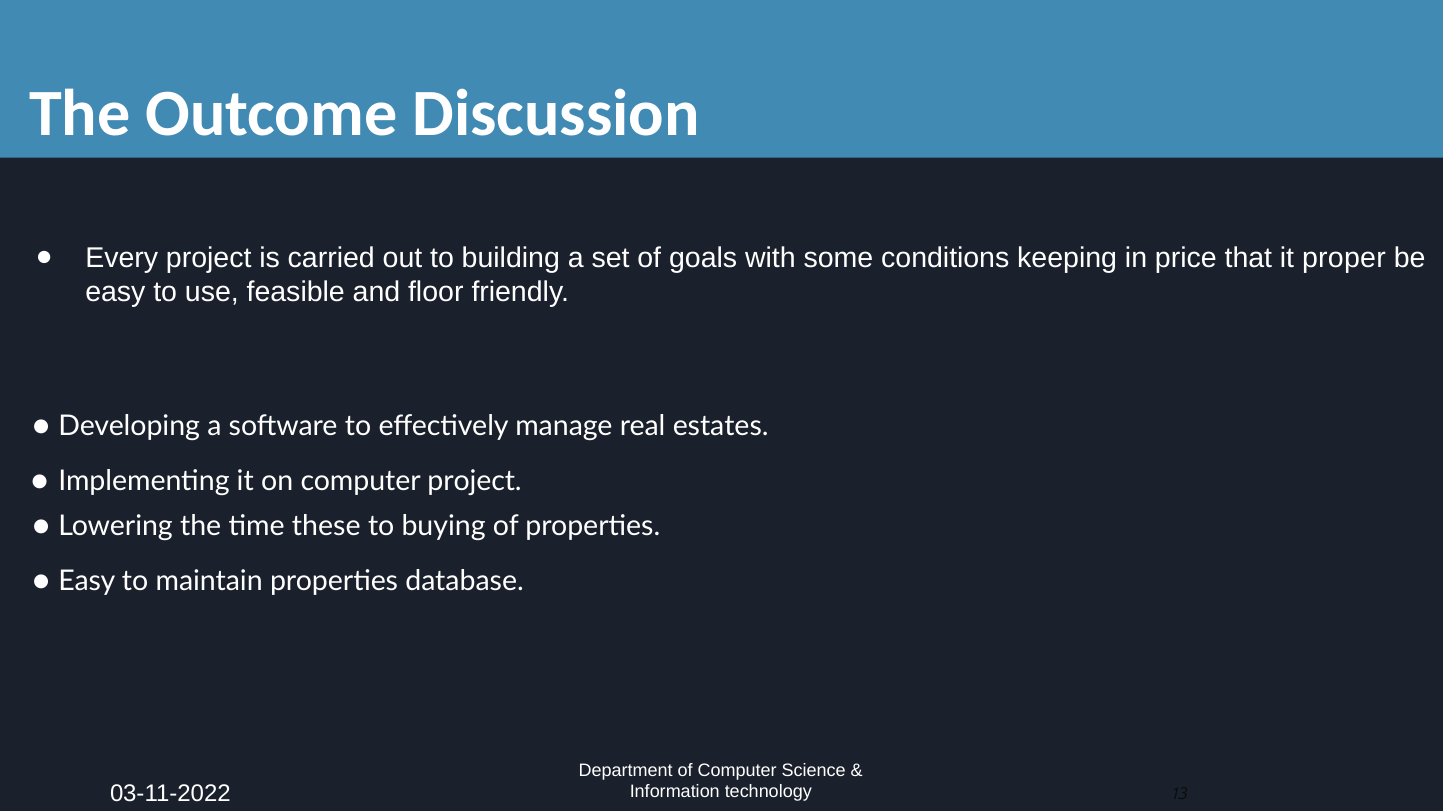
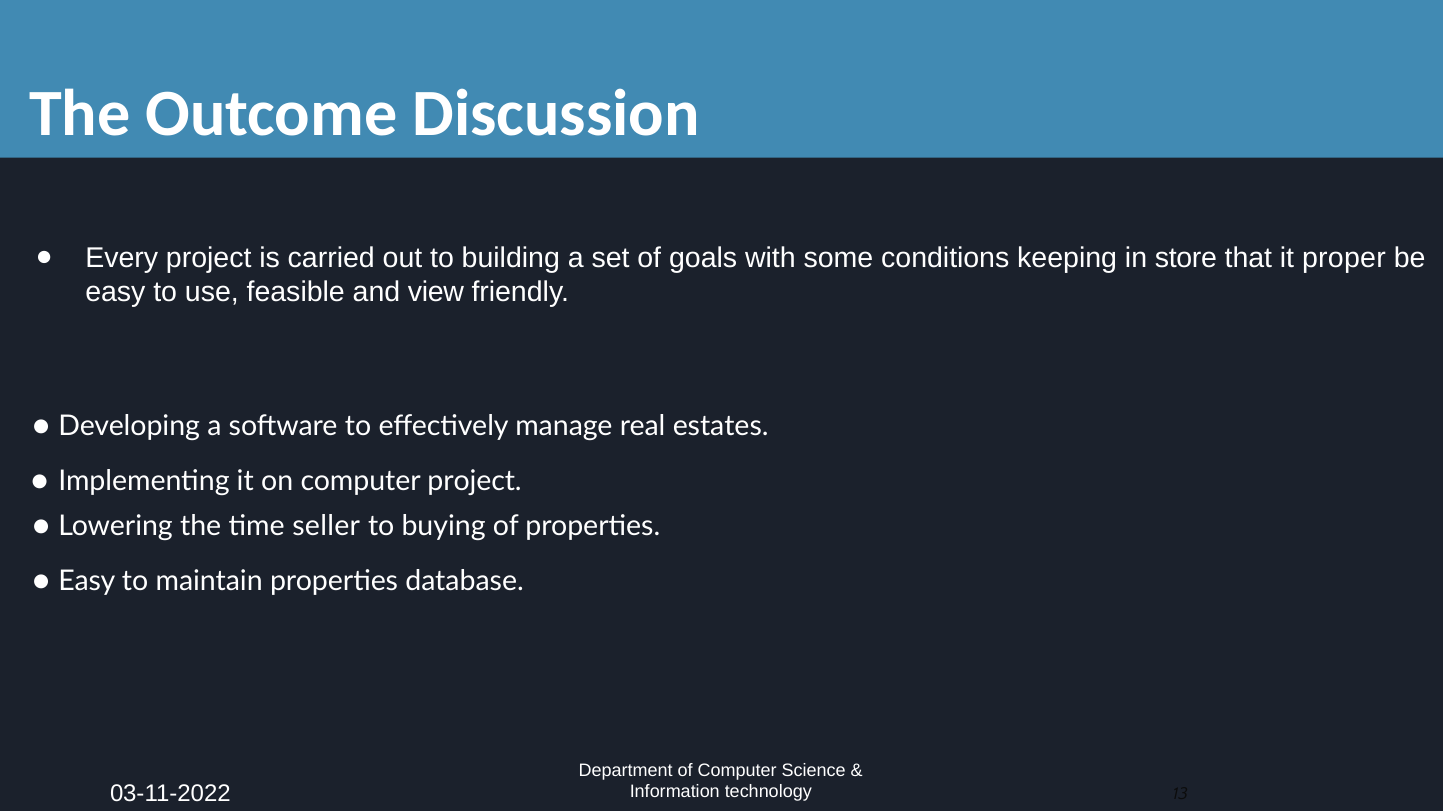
price: price -> store (1186, 258)
floor: floor -> view (436, 293)
these: these -> seller (326, 527)
